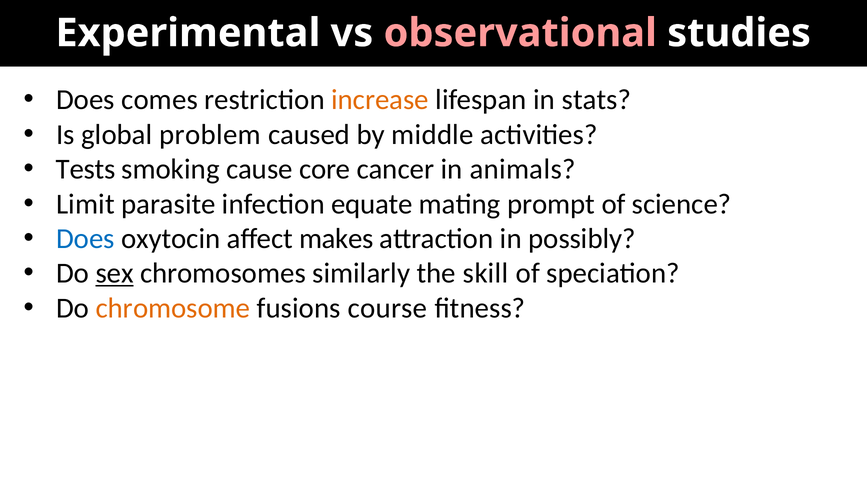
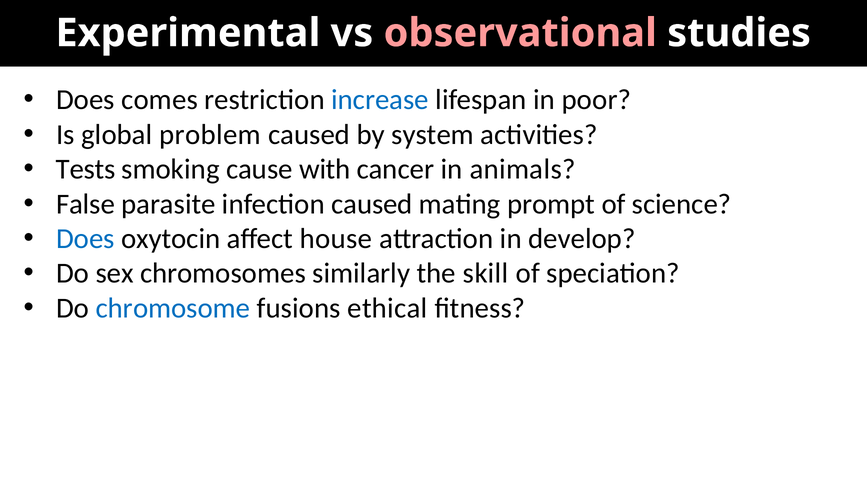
increase colour: orange -> blue (380, 100)
stats: stats -> poor (596, 100)
middle: middle -> system (433, 134)
core: core -> with (325, 169)
Limit: Limit -> False (86, 204)
infection equate: equate -> caused (372, 204)
makes: makes -> house (336, 239)
possibly: possibly -> develop (582, 239)
sex underline: present -> none (115, 273)
chromosome colour: orange -> blue (173, 308)
course: course -> ethical (387, 308)
